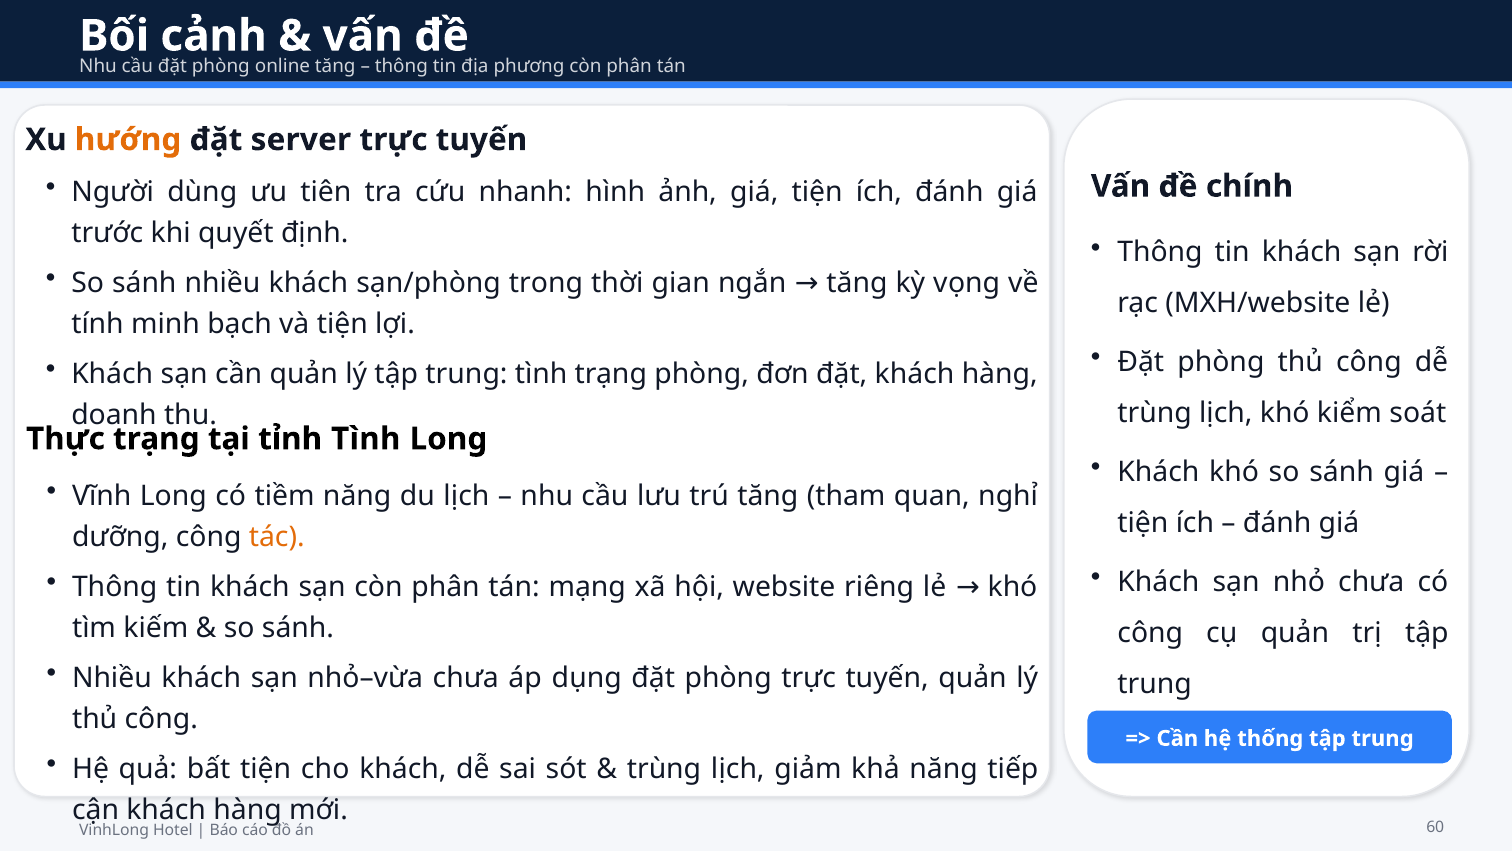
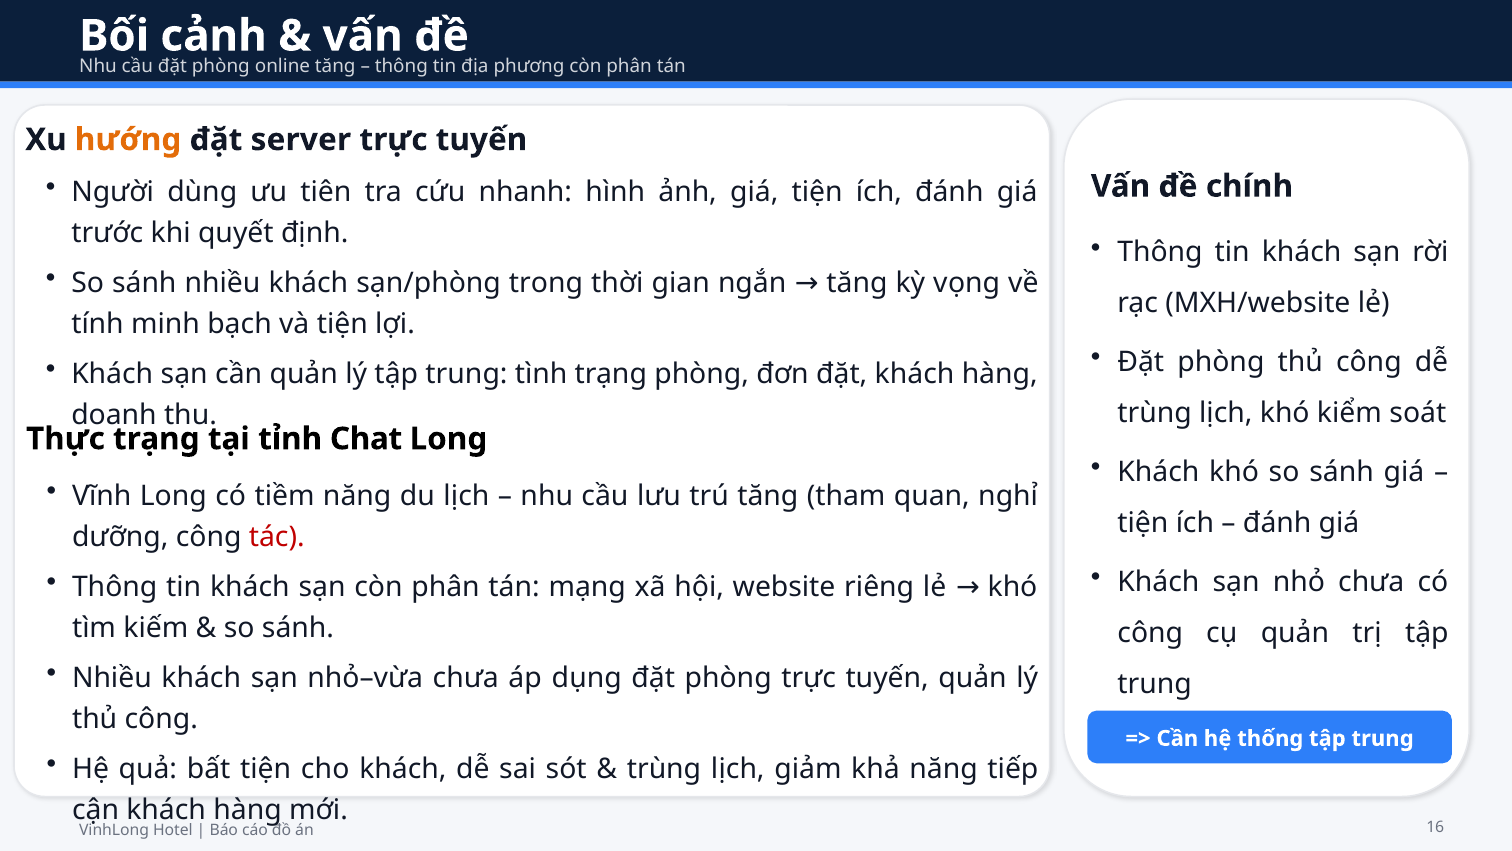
tỉnh Tình: Tình -> Chat (366, 439)
tác colour: orange -> red (277, 536)
60: 60 -> 16 (1435, 827)
